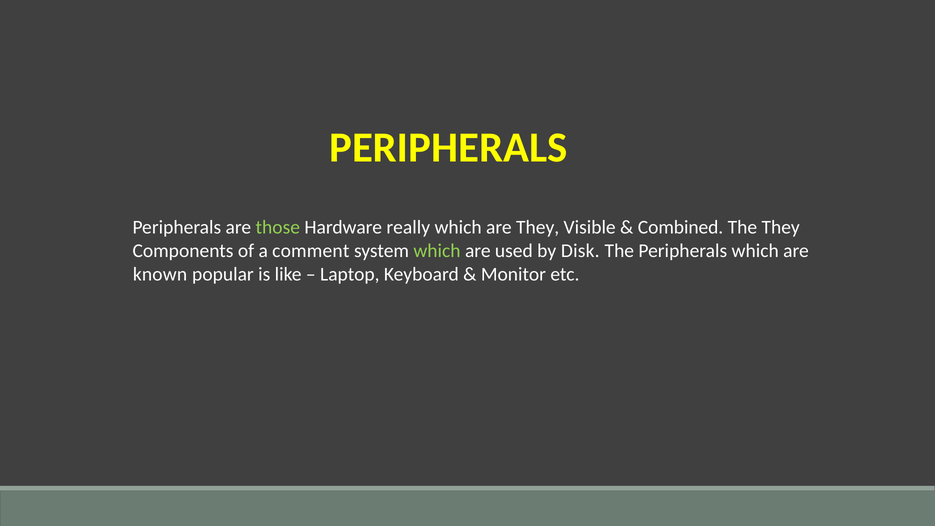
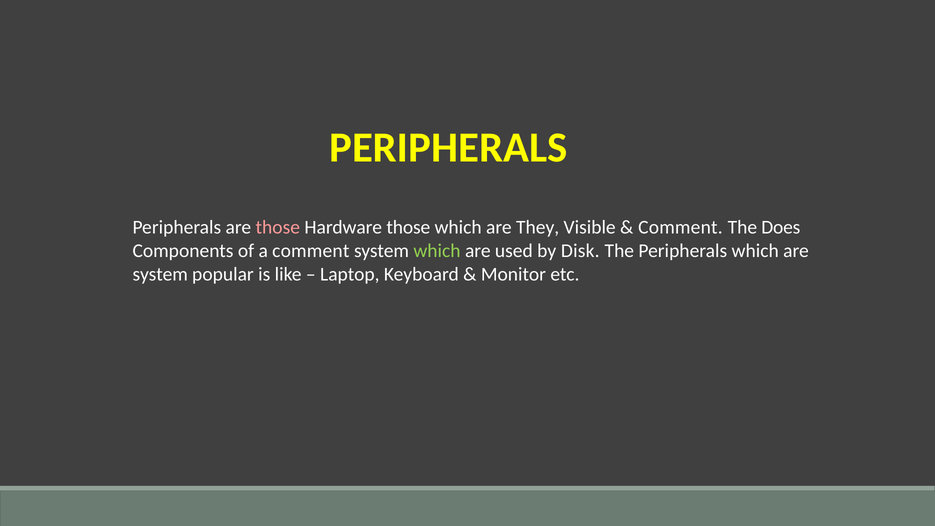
those colour: light green -> pink (278, 227)
Hardware really: really -> those (408, 227)
Combined: Combined -> Comment (680, 227)
The They: They -> Does (781, 227)
known: known -> system (160, 274)
